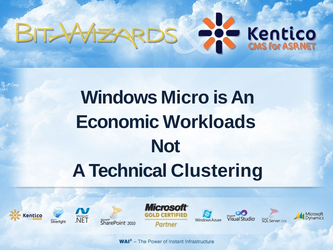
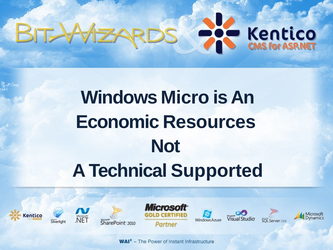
Workloads: Workloads -> Resources (209, 122)
Clustering: Clustering -> Supported (217, 171)
